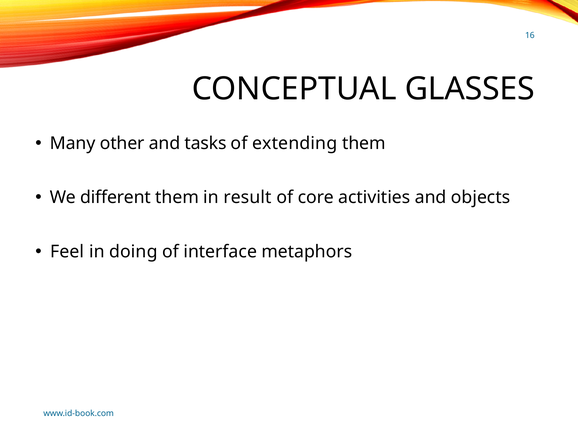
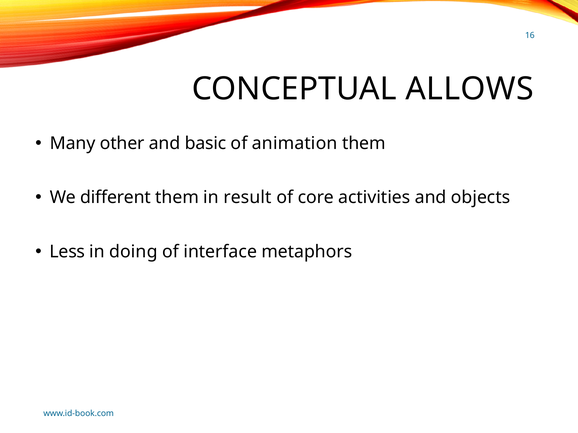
GLASSES: GLASSES -> ALLOWS (470, 89)
tasks: tasks -> basic (206, 144)
extending: extending -> animation (295, 144)
Feel: Feel -> Less (67, 252)
